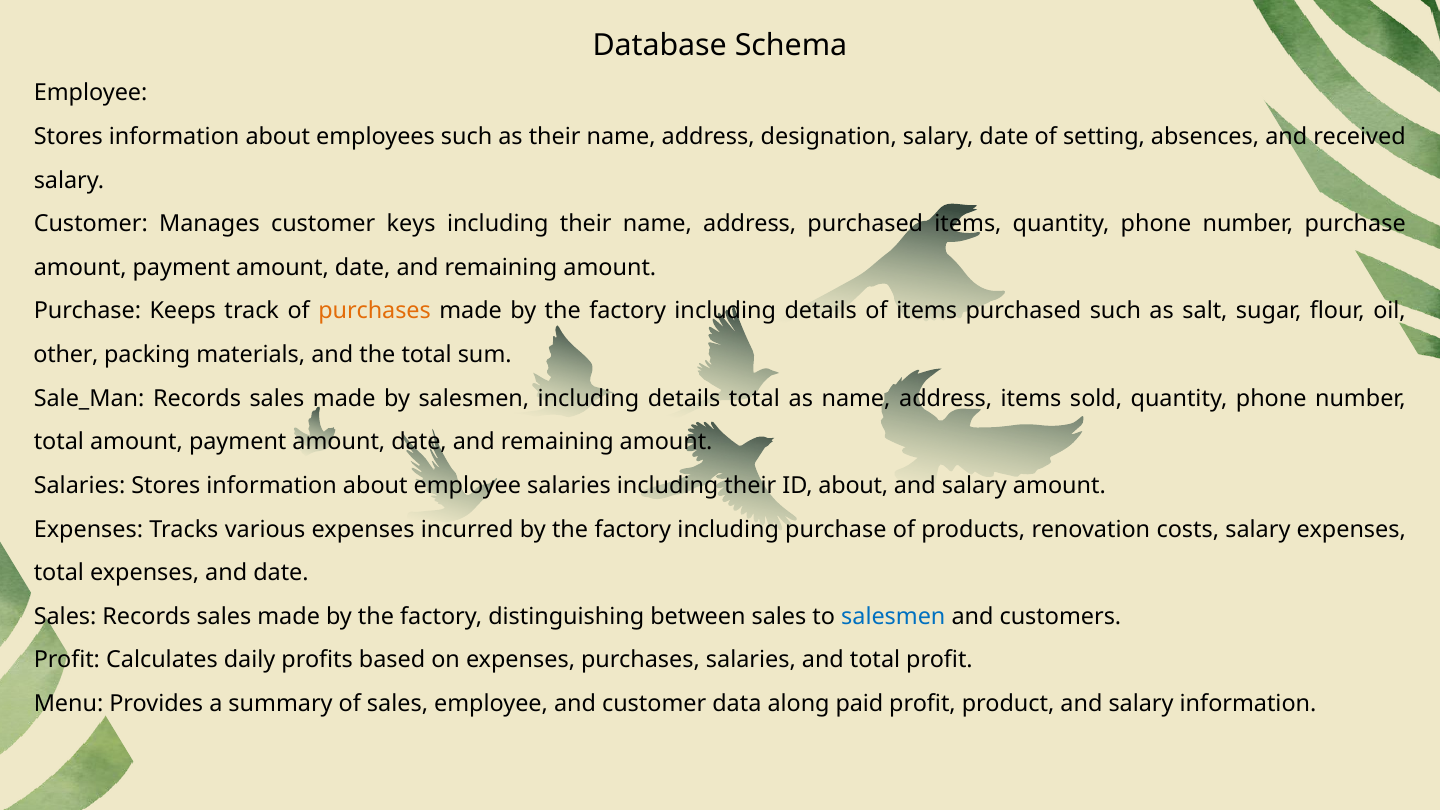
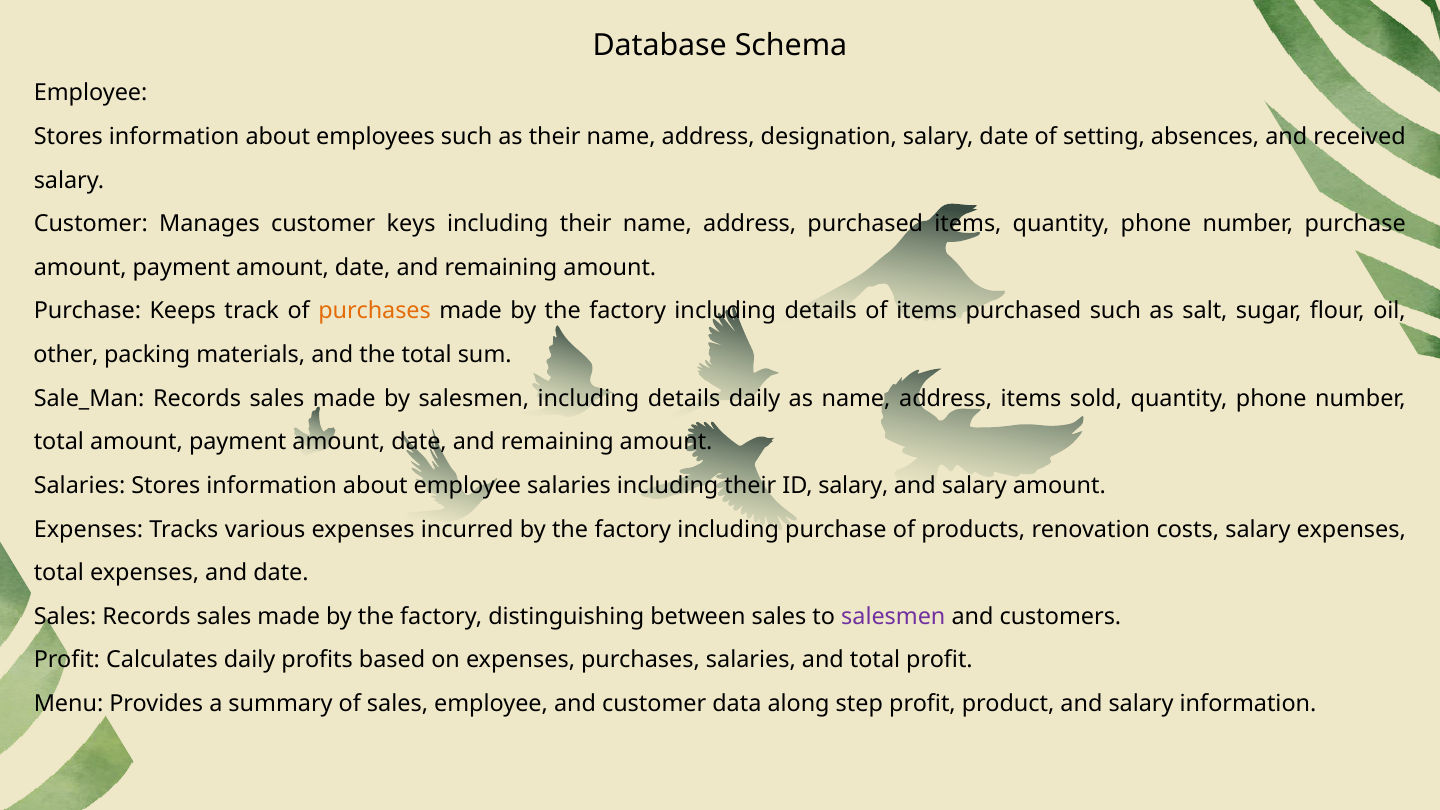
details total: total -> daily (754, 398)
ID about: about -> salary (853, 486)
salesmen colour: blue -> purple (893, 617)
paid: paid -> step (859, 704)
